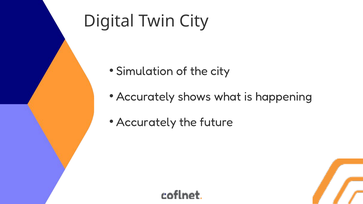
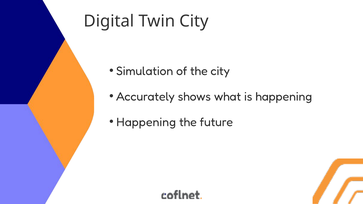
Accurately: Accurately -> Happening (146, 122)
